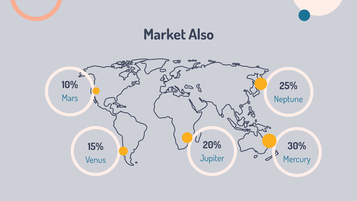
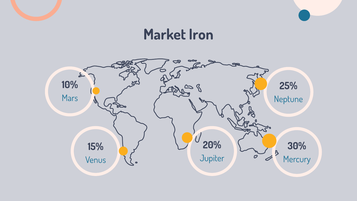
Also: Also -> Iron (201, 35)
